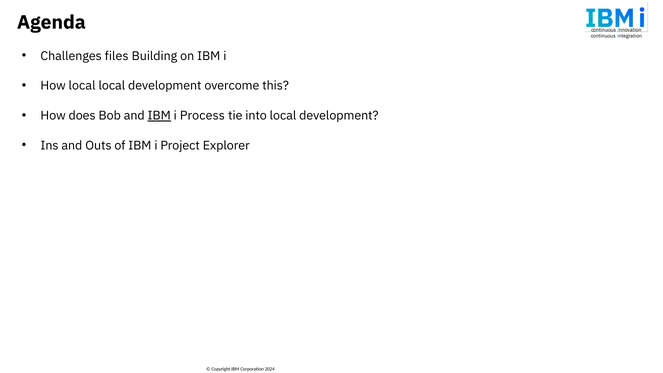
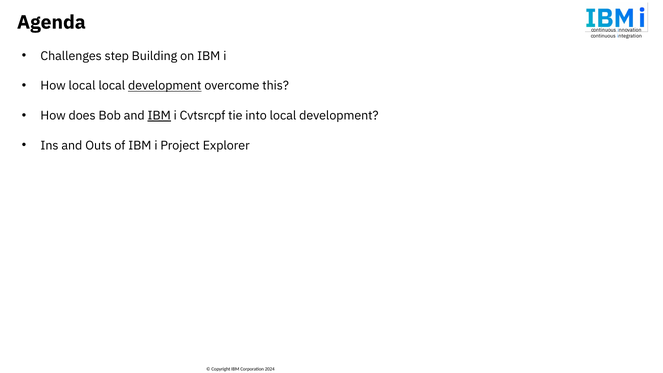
files: files -> step (117, 56)
development underline: none -> present (165, 86)
Process: Process -> Cvtsrcpf (203, 116)
